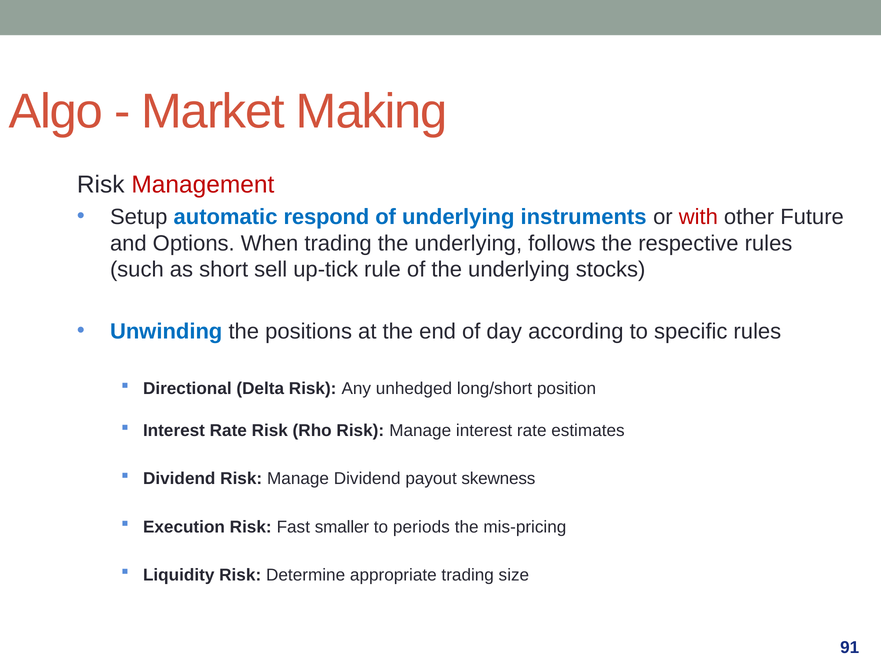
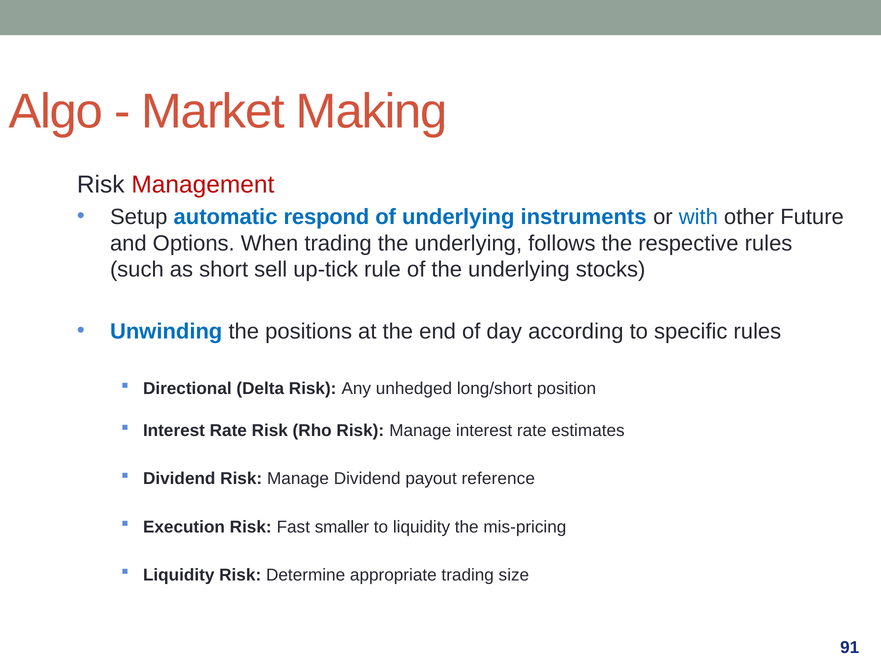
with colour: red -> blue (698, 217)
skewness: skewness -> reference (498, 479)
to periods: periods -> liquidity (421, 527)
